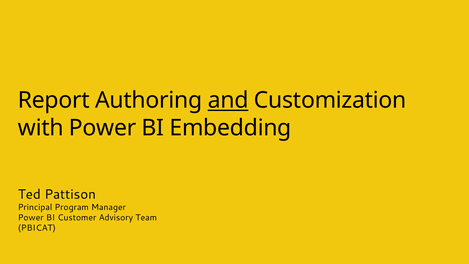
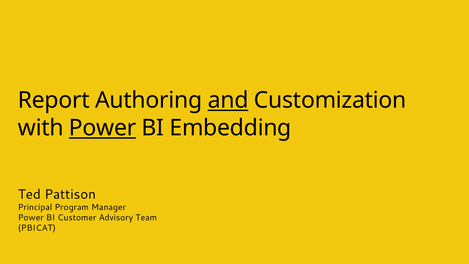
Power underline: none -> present (103, 128)
